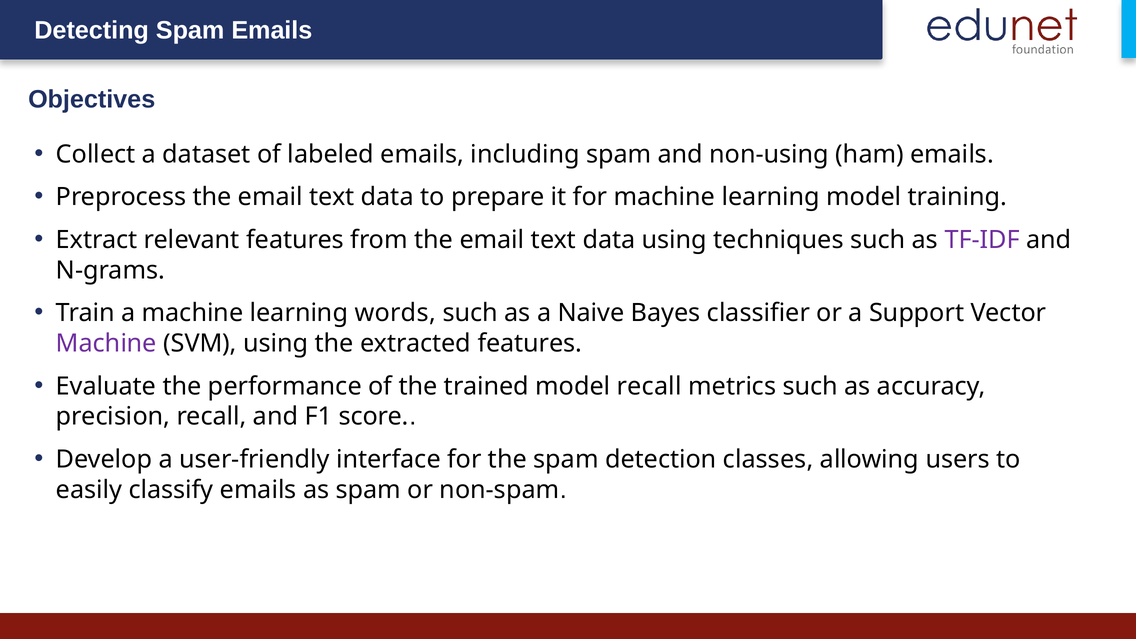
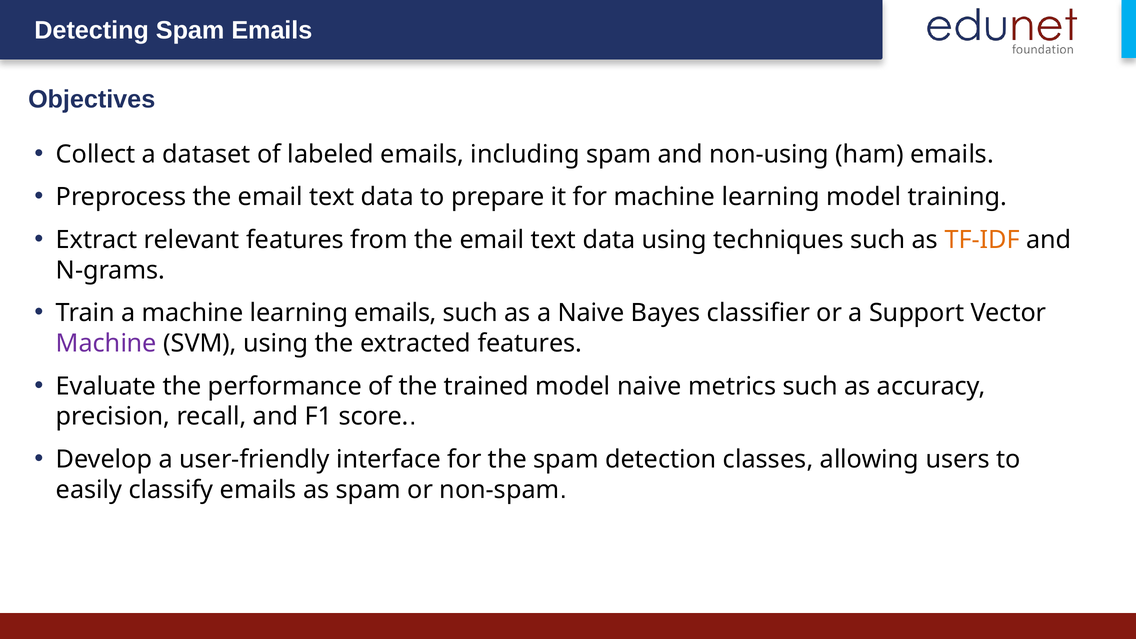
TF-IDF colour: purple -> orange (982, 240)
learning words: words -> emails (396, 313)
model recall: recall -> naive (649, 386)
